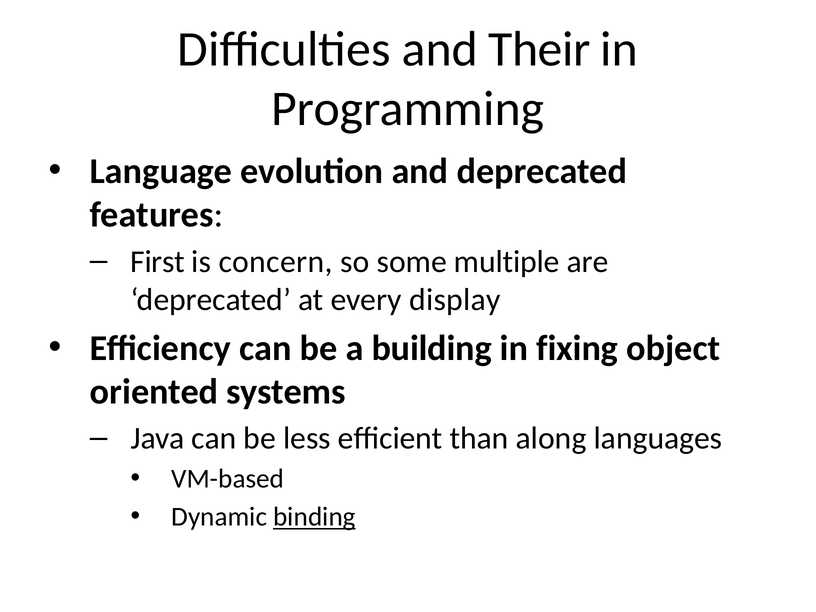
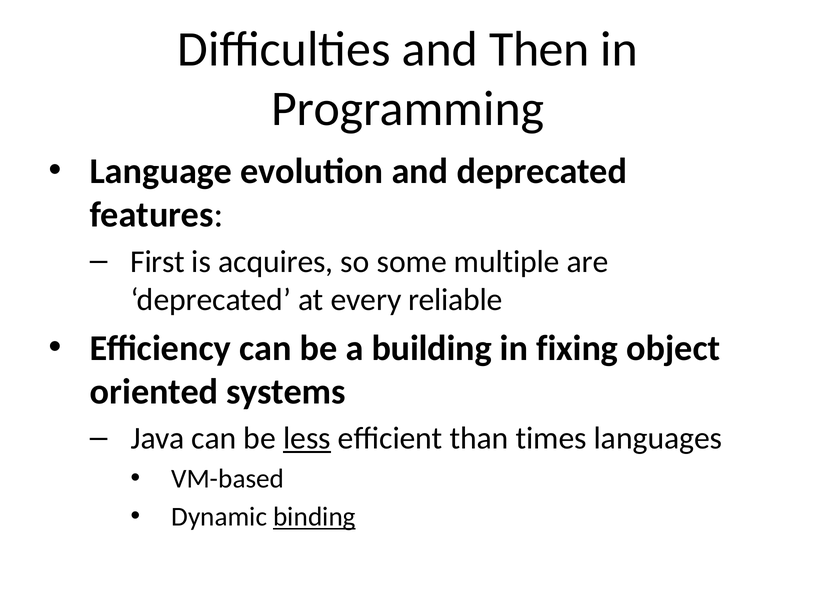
Their: Their -> Then (539, 49)
concern: concern -> acquires (276, 262)
display: display -> reliable (455, 300)
less underline: none -> present (307, 438)
along: along -> times (551, 438)
